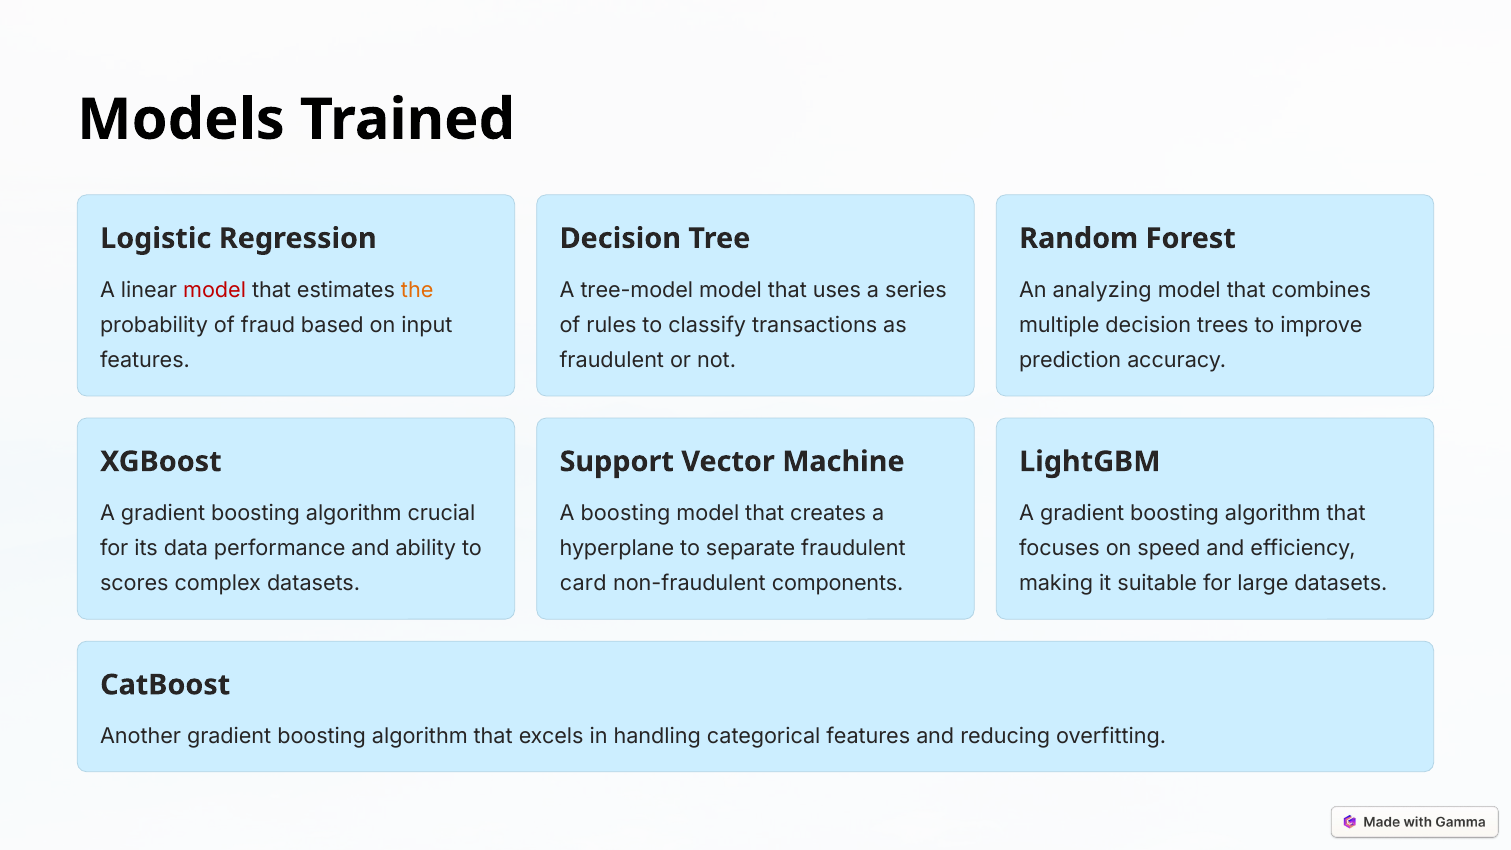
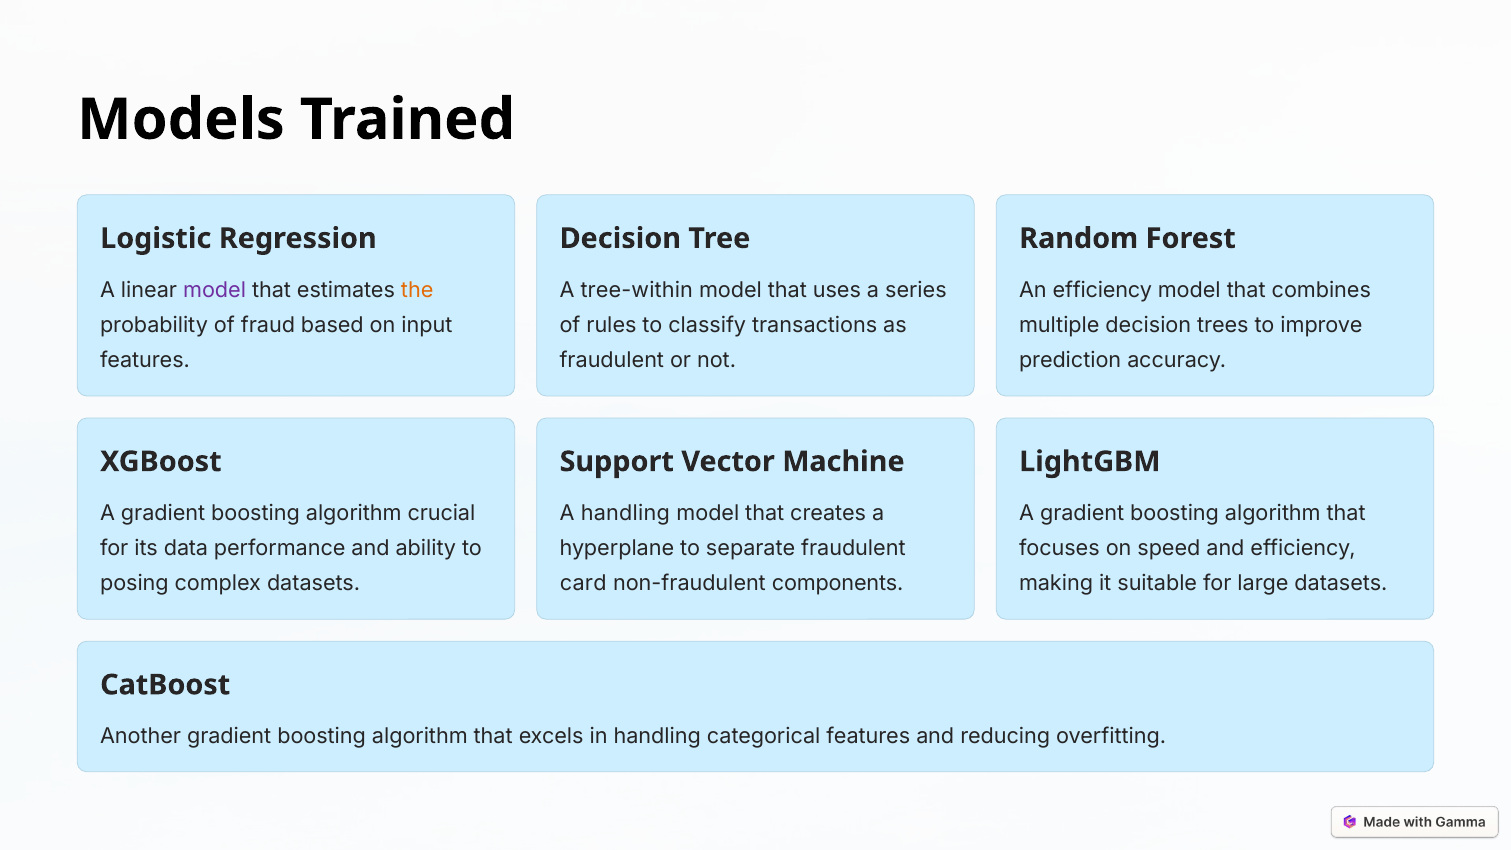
model colour: red -> purple (215, 290)
tree-model: tree-model -> tree-within (637, 290)
An analyzing: analyzing -> efficiency (1102, 290)
A boosting: boosting -> handling (625, 514)
scores: scores -> posing (134, 583)
